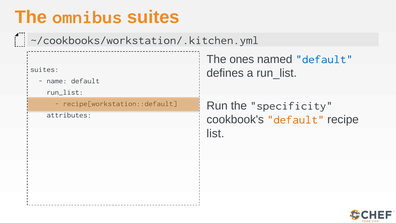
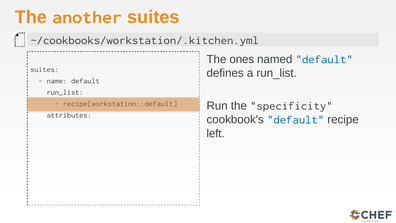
omnibus: omnibus -> another (87, 17)
default colour: orange -> blue (296, 120)
list: list -> left (216, 133)
